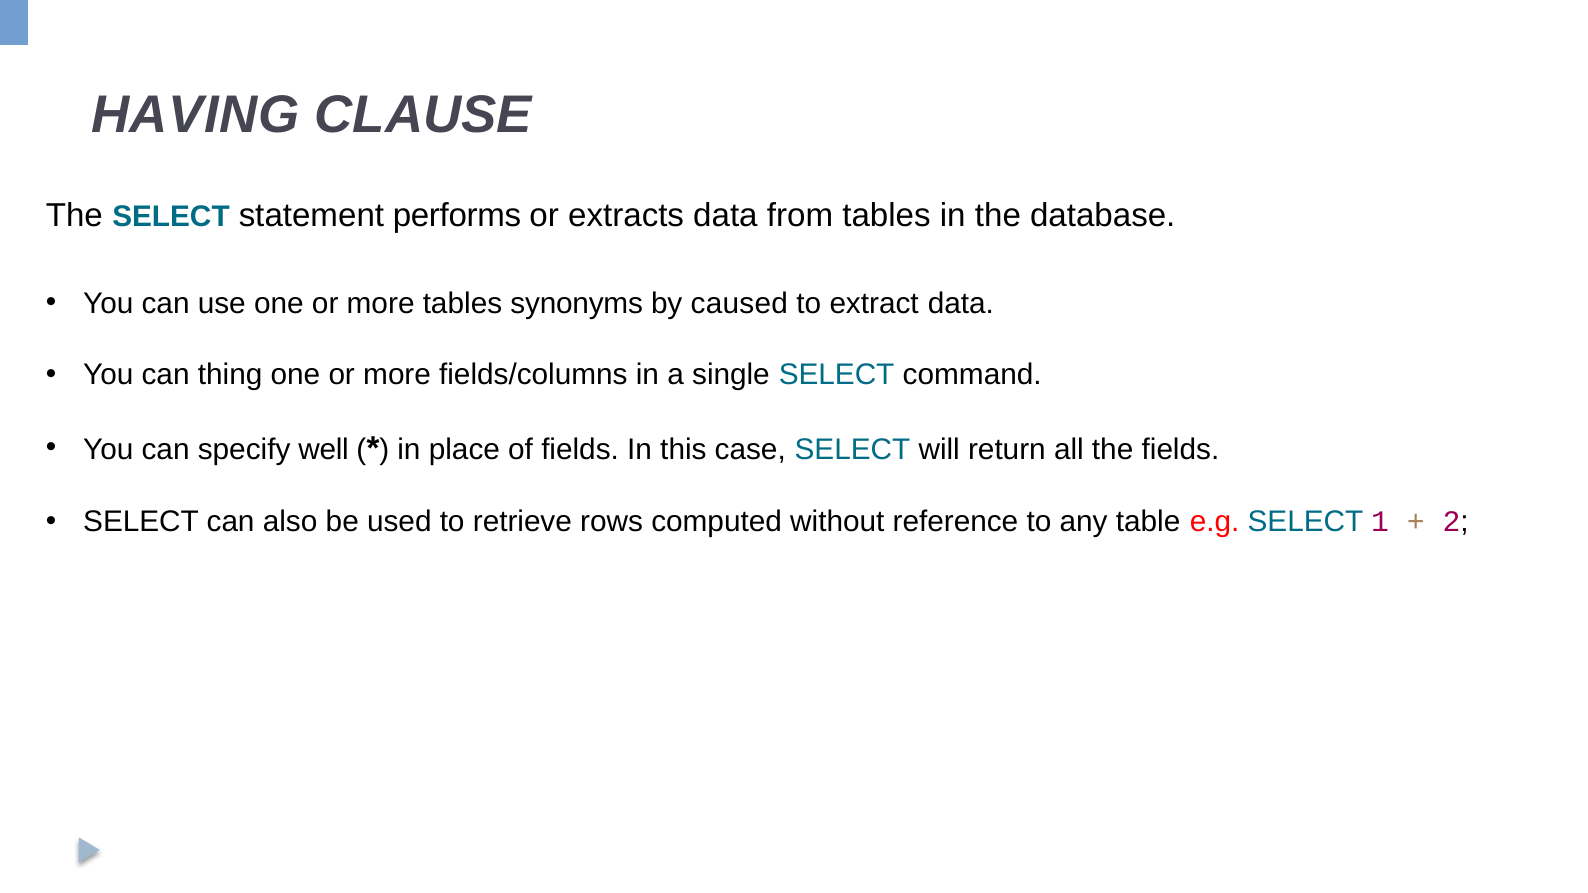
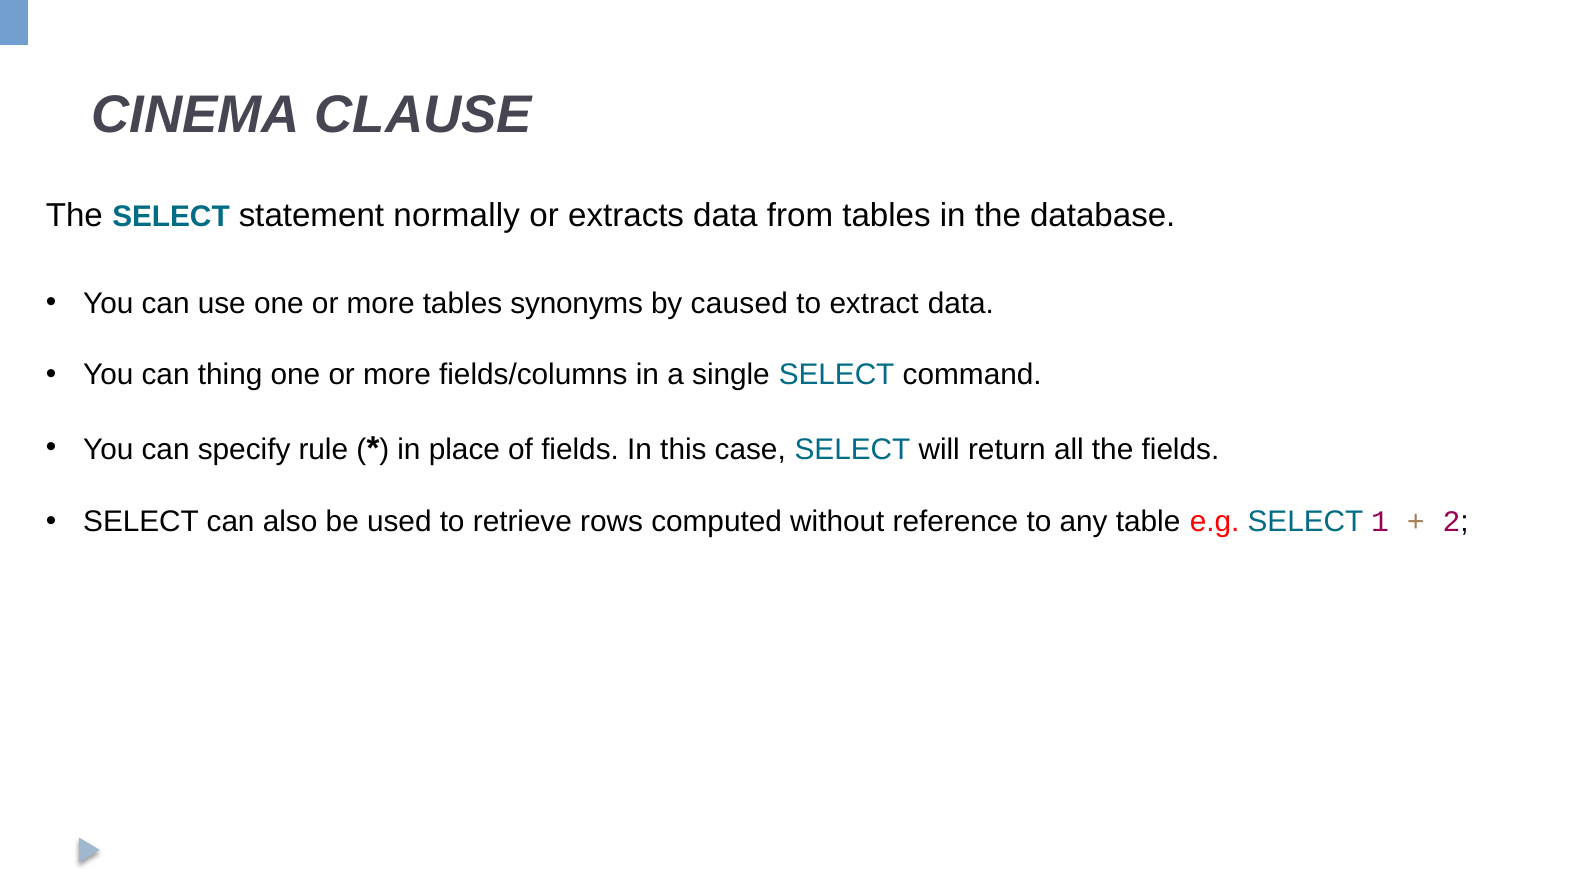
HAVING: HAVING -> CINEMA (195, 115)
performs: performs -> normally (457, 216)
well: well -> rule (323, 450)
